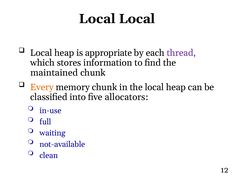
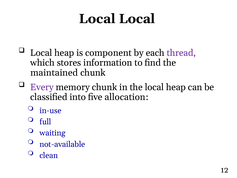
appropriate: appropriate -> component (108, 53)
Every colour: orange -> purple (42, 87)
allocators: allocators -> allocation (127, 97)
